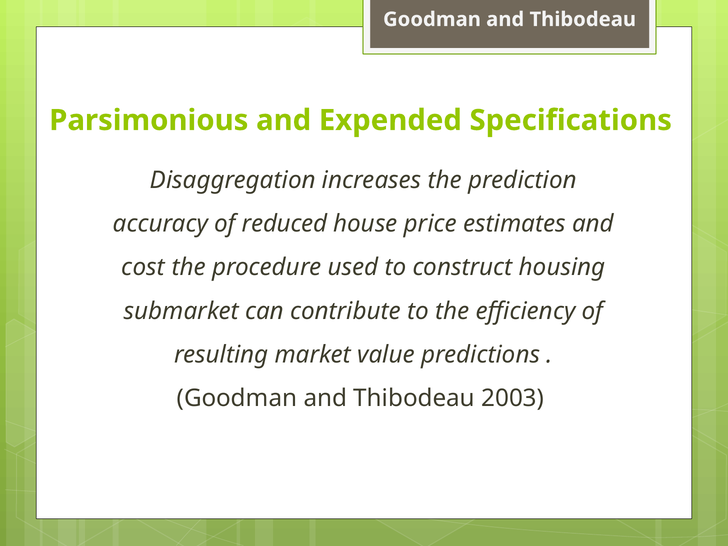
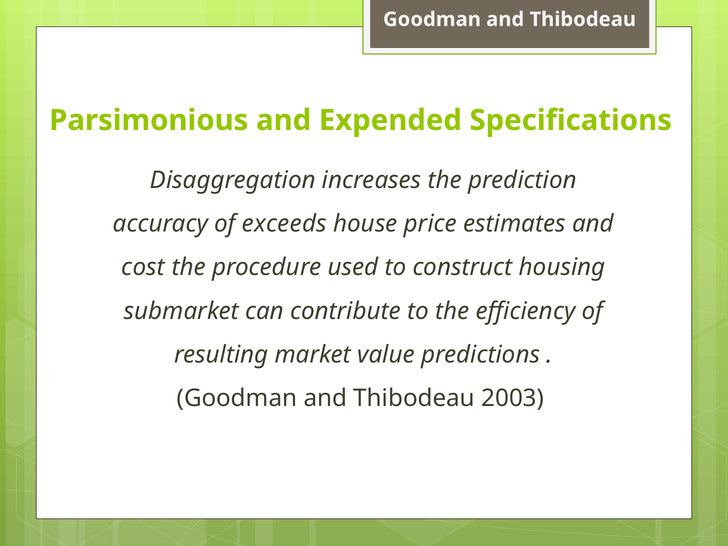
reduced: reduced -> exceeds (284, 224)
